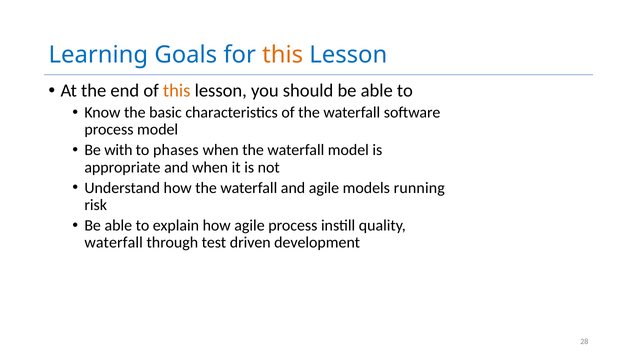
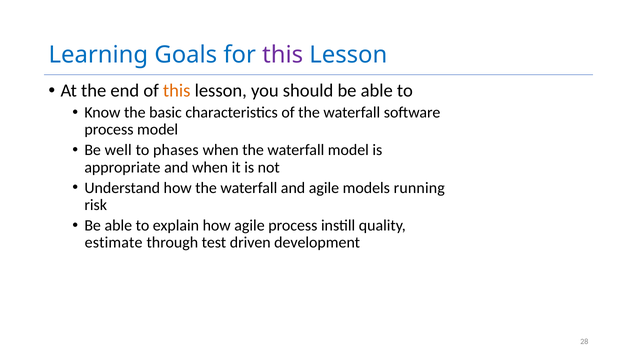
this colour: orange -> purple (283, 55)
with: with -> well (118, 150)
waterfall: waterfall -> estimate (114, 243)
